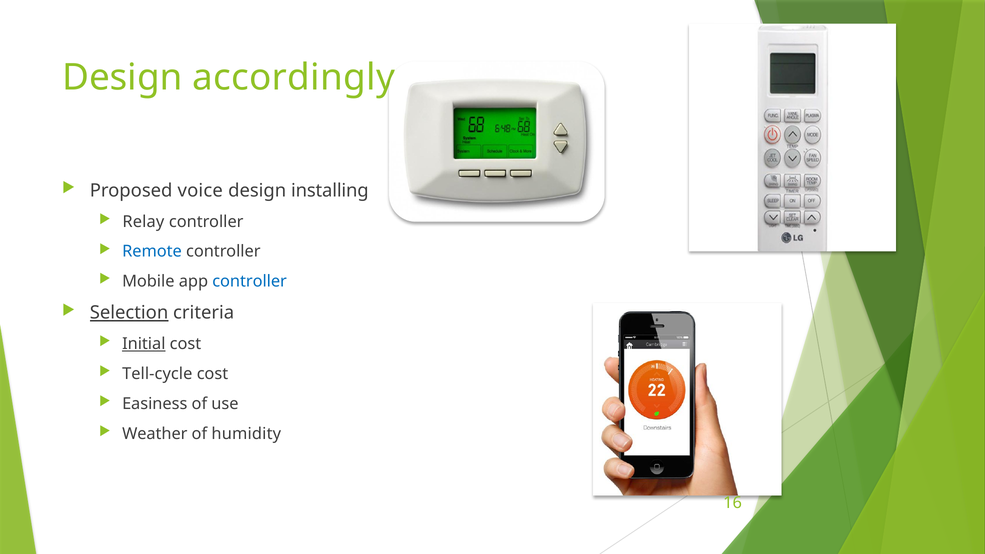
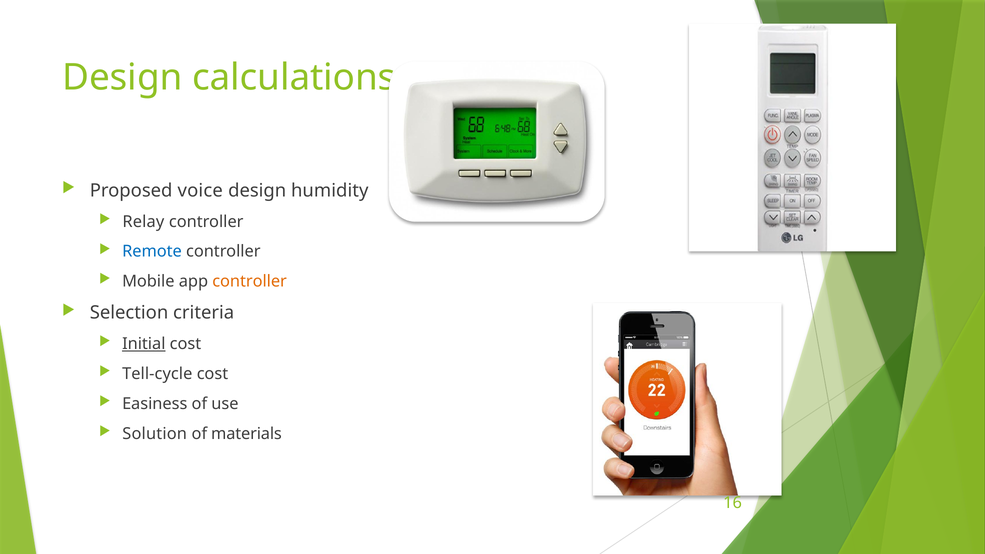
accordingly: accordingly -> calculations (294, 78)
installing: installing -> humidity (330, 191)
controller colour: blue -> orange (250, 282)
Selection underline: present -> none (129, 313)
Weather: Weather -> Solution (155, 434)
humidity: humidity -> materials (246, 434)
